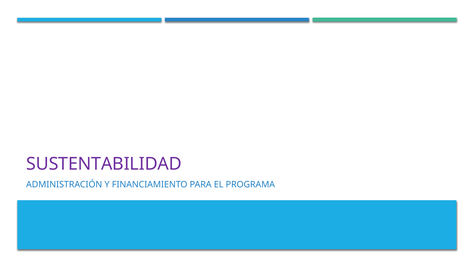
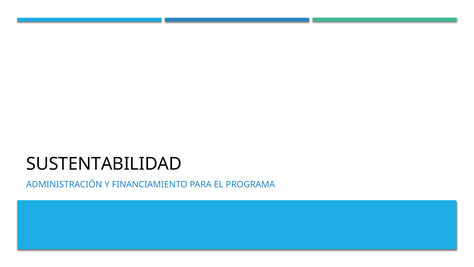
SUSTENTABILIDAD colour: purple -> black (104, 164)
